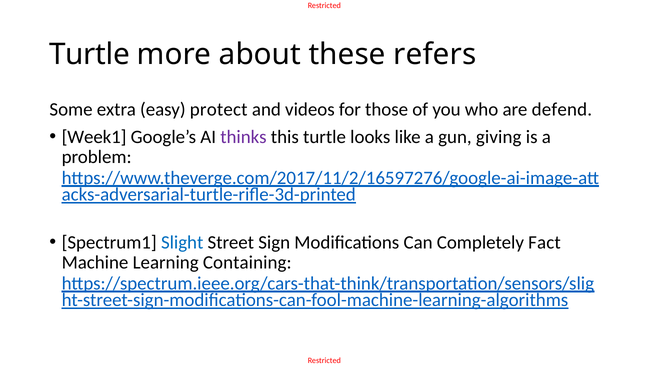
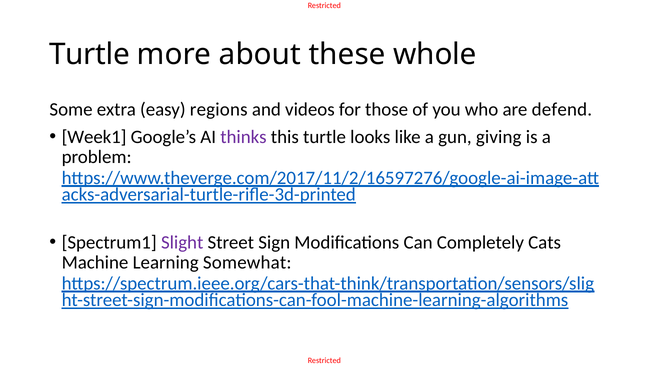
refers: refers -> whole (435, 55)
protect: protect -> regions (219, 110)
Slight colour: blue -> purple (182, 242)
Fact: Fact -> Cats (545, 242)
Containing: Containing -> Somewhat (247, 263)
